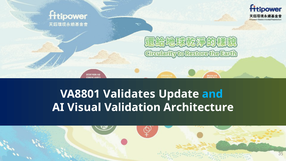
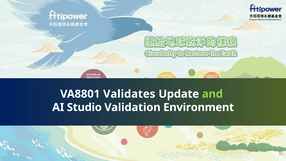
and colour: light blue -> light green (212, 94)
Visual: Visual -> Studio (84, 107)
Architecture: Architecture -> Environment (199, 107)
